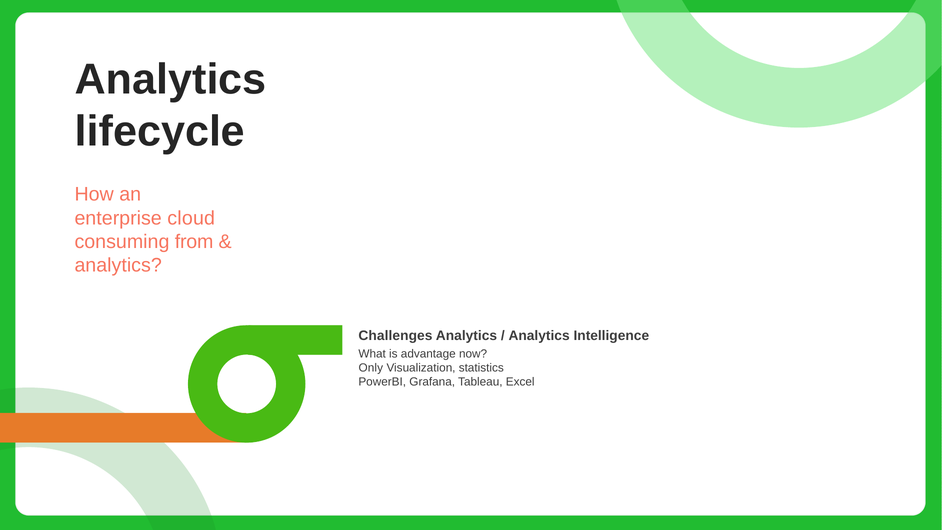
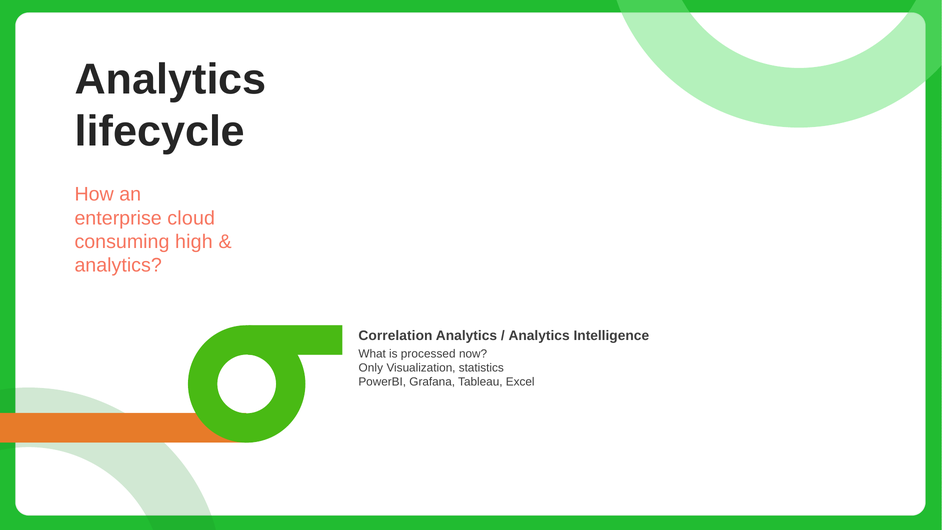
from: from -> high (194, 242)
Challenges: Challenges -> Correlation (395, 336)
advantage: advantage -> processed (428, 354)
